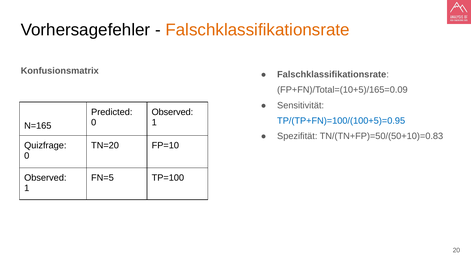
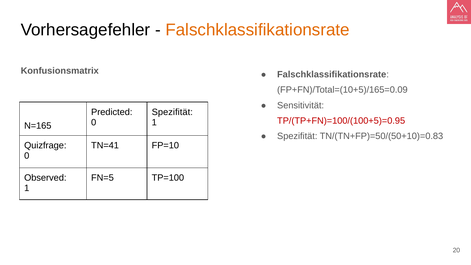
Observed: Observed -> Spezifität (172, 112)
TP/(TP+FN)=100/(100+5)=0.95 colour: blue -> red (341, 121)
TN=20: TN=20 -> TN=41 (105, 146)
